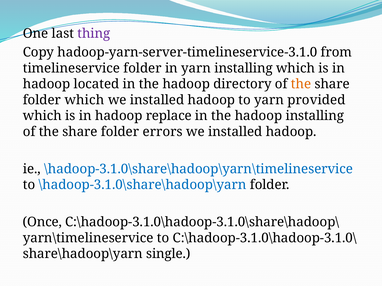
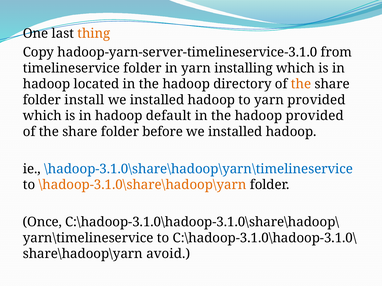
thing colour: purple -> orange (94, 34)
folder which: which -> install (84, 100)
replace: replace -> default (169, 116)
hadoop installing: installing -> provided (315, 116)
errors: errors -> before (163, 132)
\hadoop-3.1.0\share\hadoop\yarn colour: blue -> orange (143, 185)
single: single -> avoid (168, 254)
